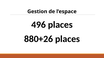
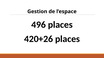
880+26: 880+26 -> 420+26 (39, 39)
